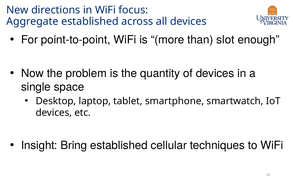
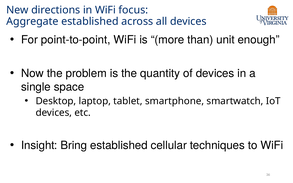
slot: slot -> unit (225, 40)
